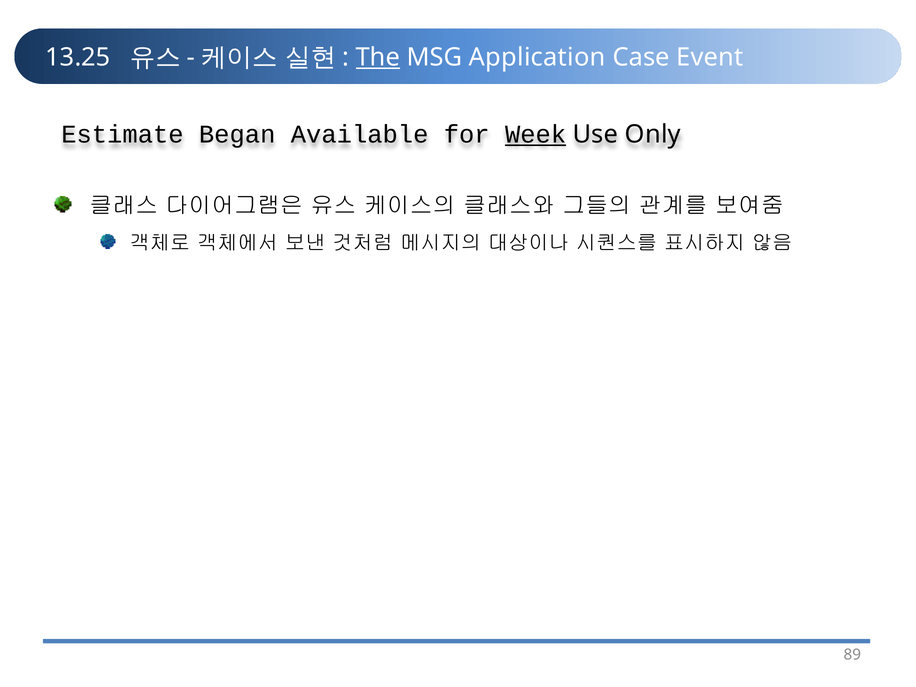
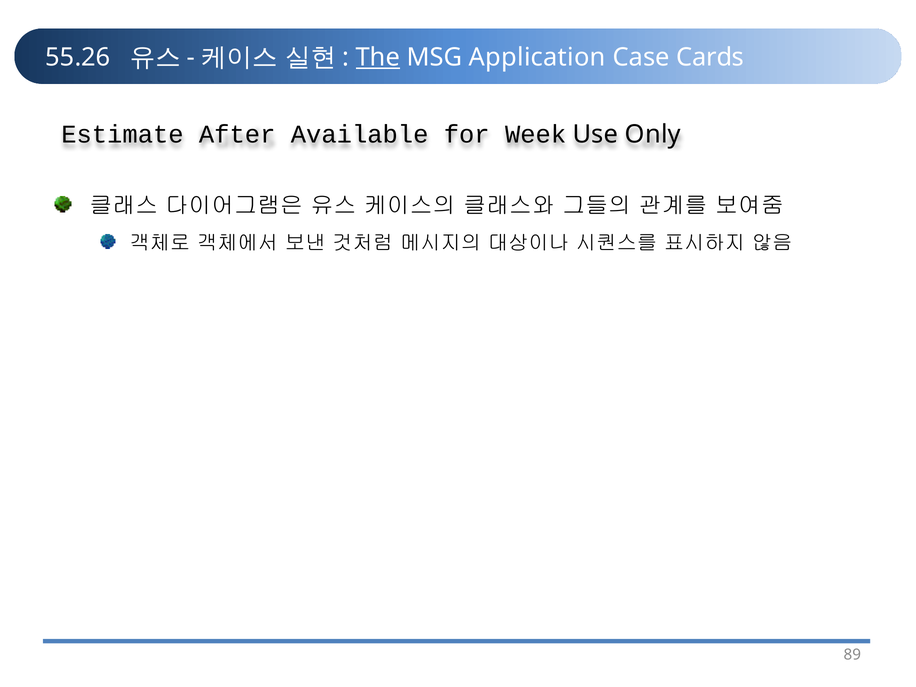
13.25: 13.25 -> 55.26 (78, 57)
Event: Event -> Cards (710, 57)
Began: Began -> After (237, 134)
Week underline: present -> none (536, 134)
